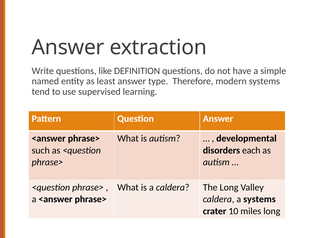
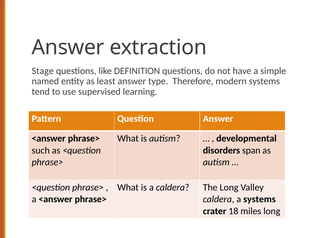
Write: Write -> Stage (43, 71)
each: each -> span (251, 150)
10: 10 -> 18 (233, 211)
